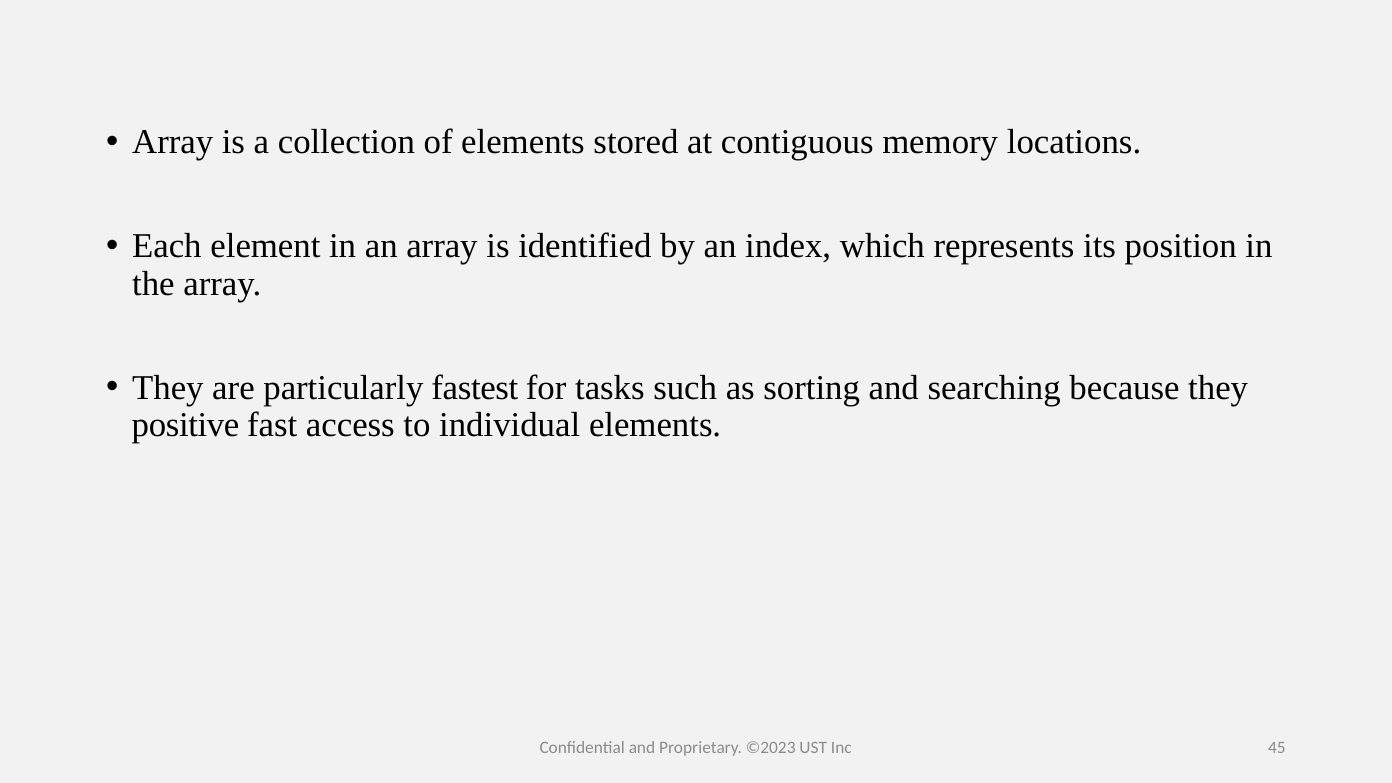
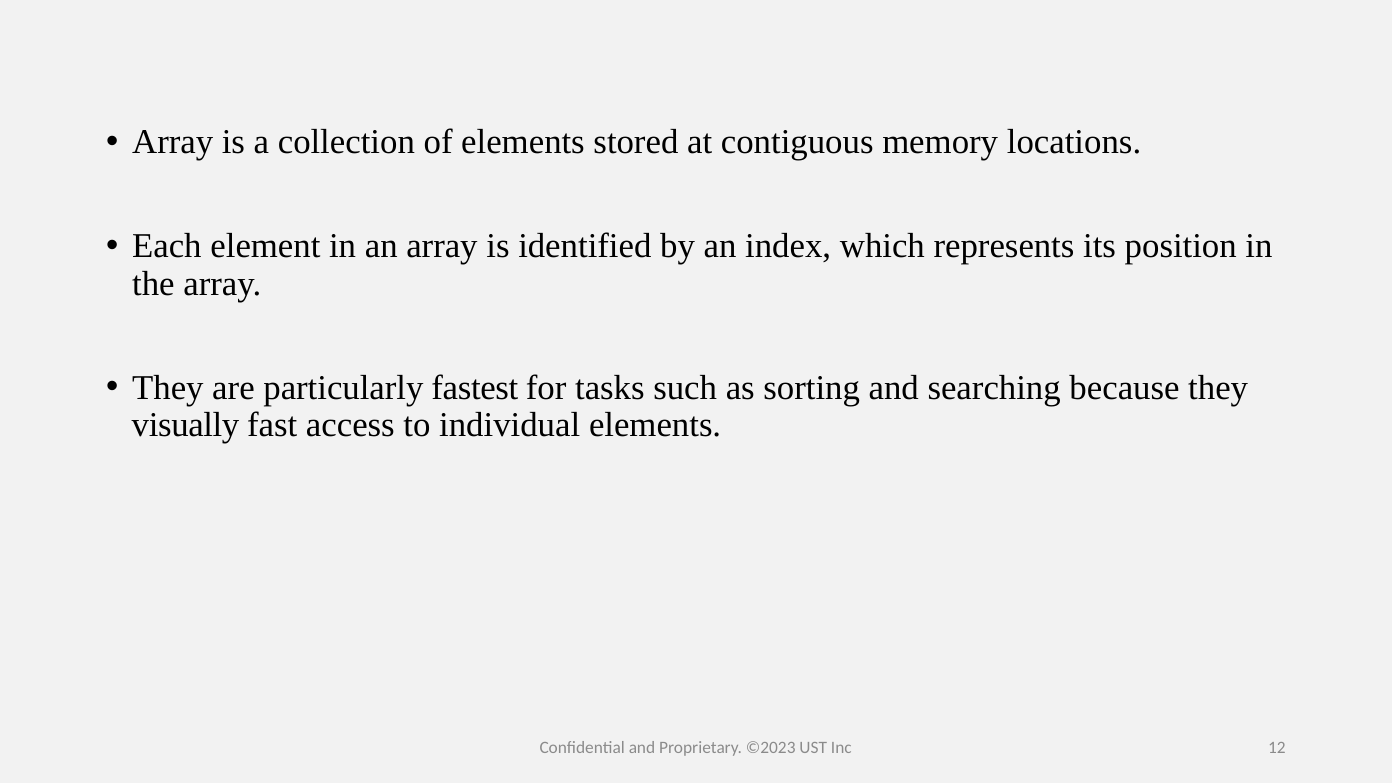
positive: positive -> visually (186, 425)
45: 45 -> 12 (1277, 748)
